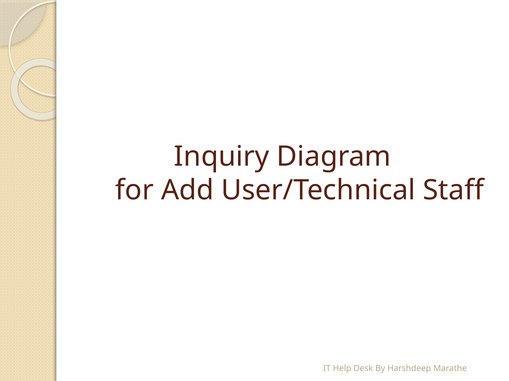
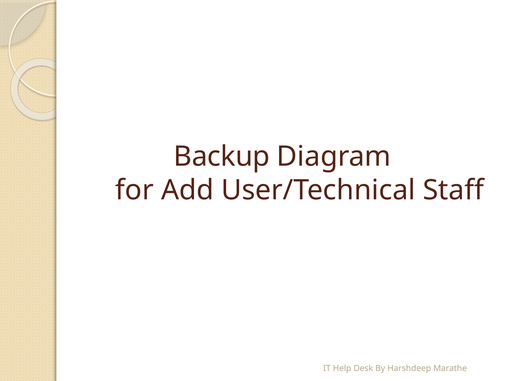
Inquiry: Inquiry -> Backup (222, 157)
